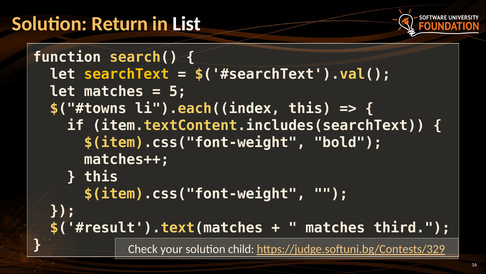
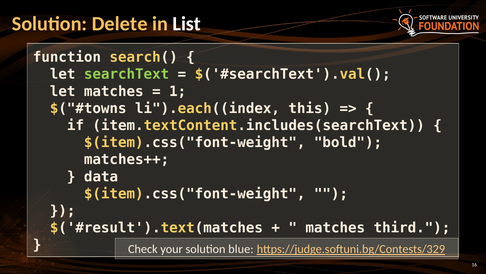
Return: Return -> Delete (120, 24)
searchText colour: yellow -> light green (127, 74)
5: 5 -> 1 (178, 91)
this: this -> data (101, 176)
child: child -> blue (241, 249)
